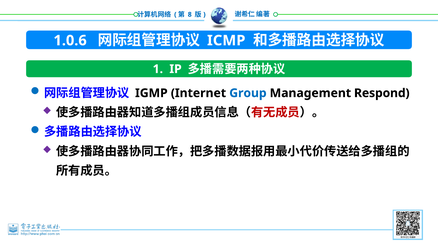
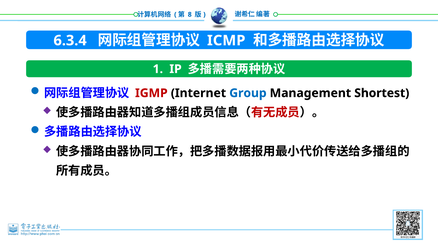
1.0.6: 1.0.6 -> 6.3.4 (70, 41)
IGMP colour: black -> red (151, 93)
Respond: Respond -> Shortest (382, 93)
